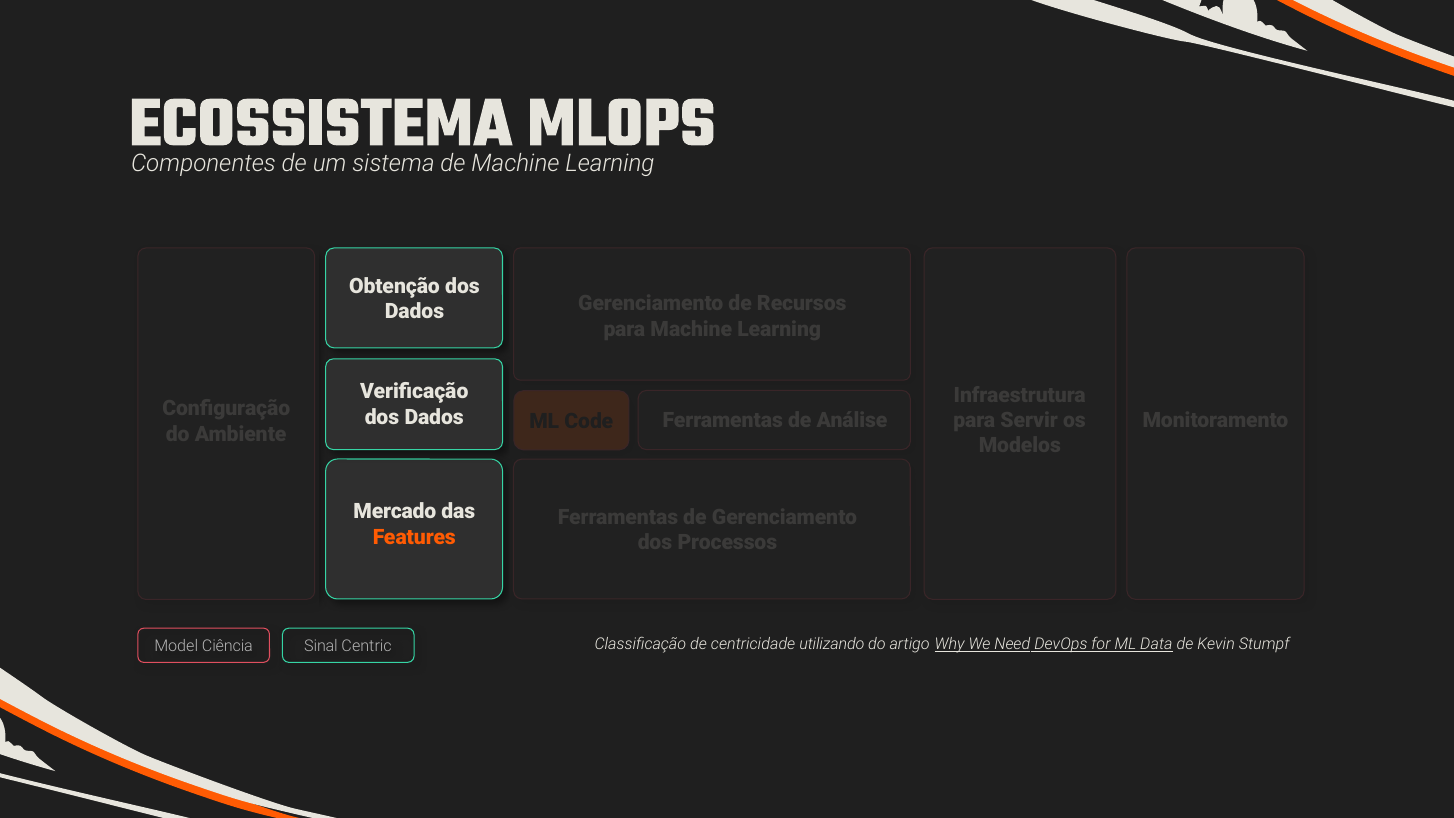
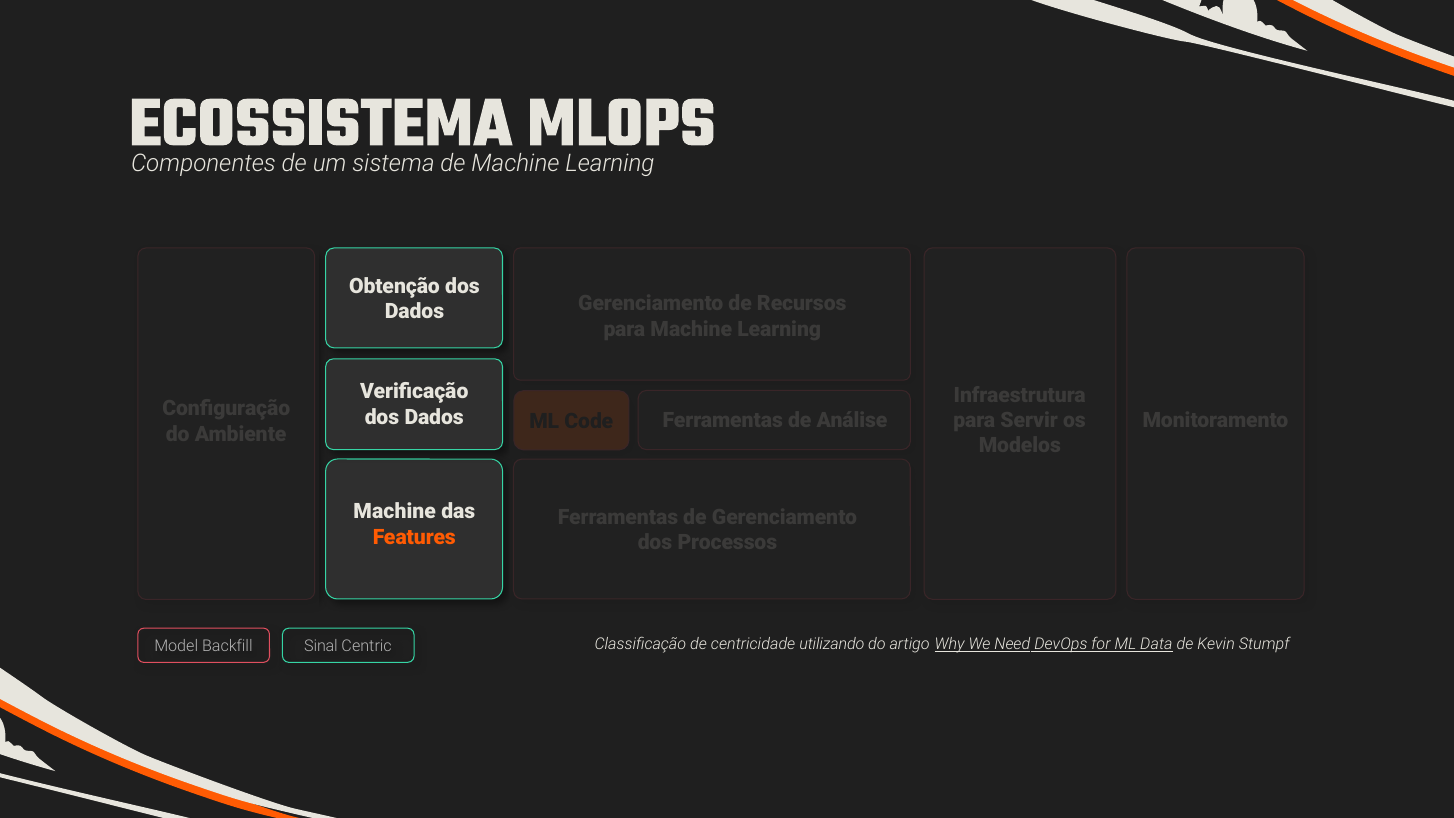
Mercado: Mercado -> Machine (395, 512)
Ciência: Ciência -> Backfill (227, 646)
